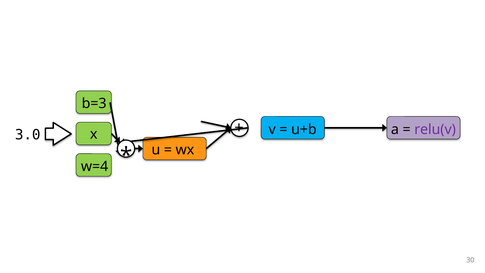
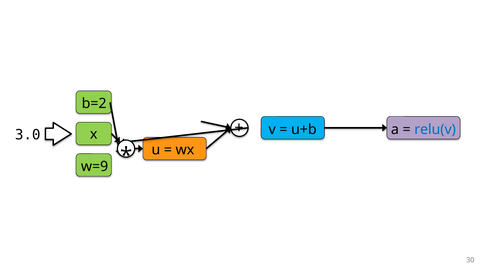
b=3: b=3 -> b=2 (94, 103)
relu(v colour: purple -> blue (435, 129)
w=4: w=4 -> w=9 (95, 166)
